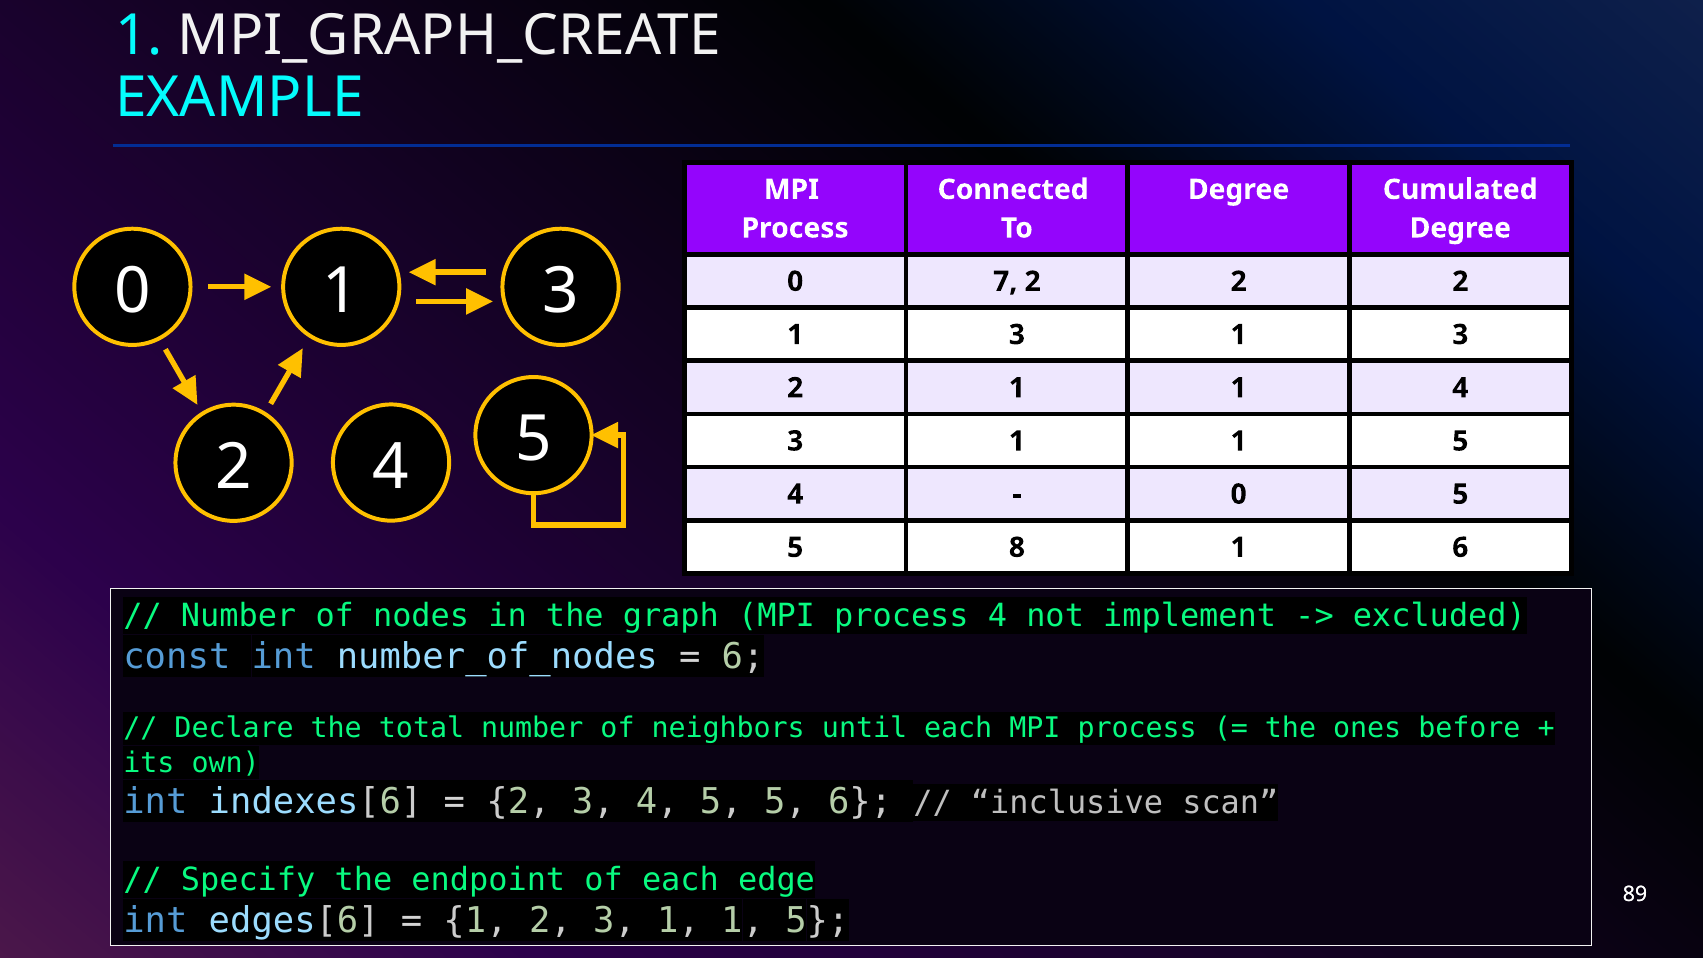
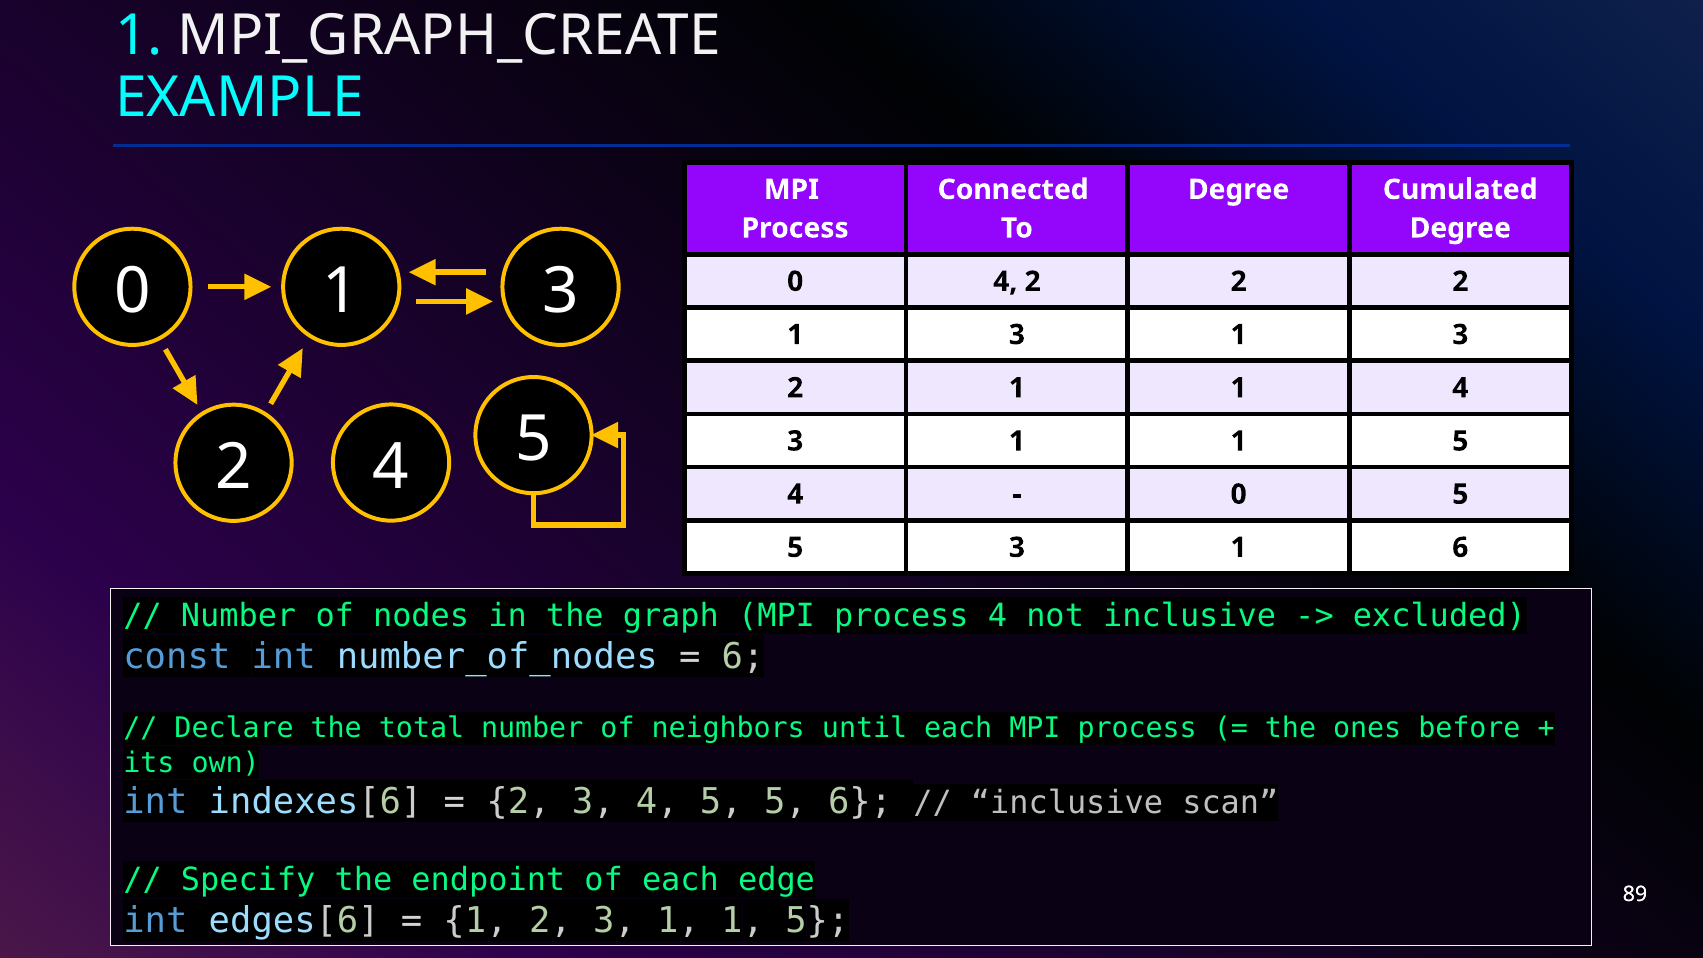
0 7: 7 -> 4 (1005, 282)
5 8: 8 -> 3 (1017, 548)
not implement: implement -> inclusive (1190, 616)
